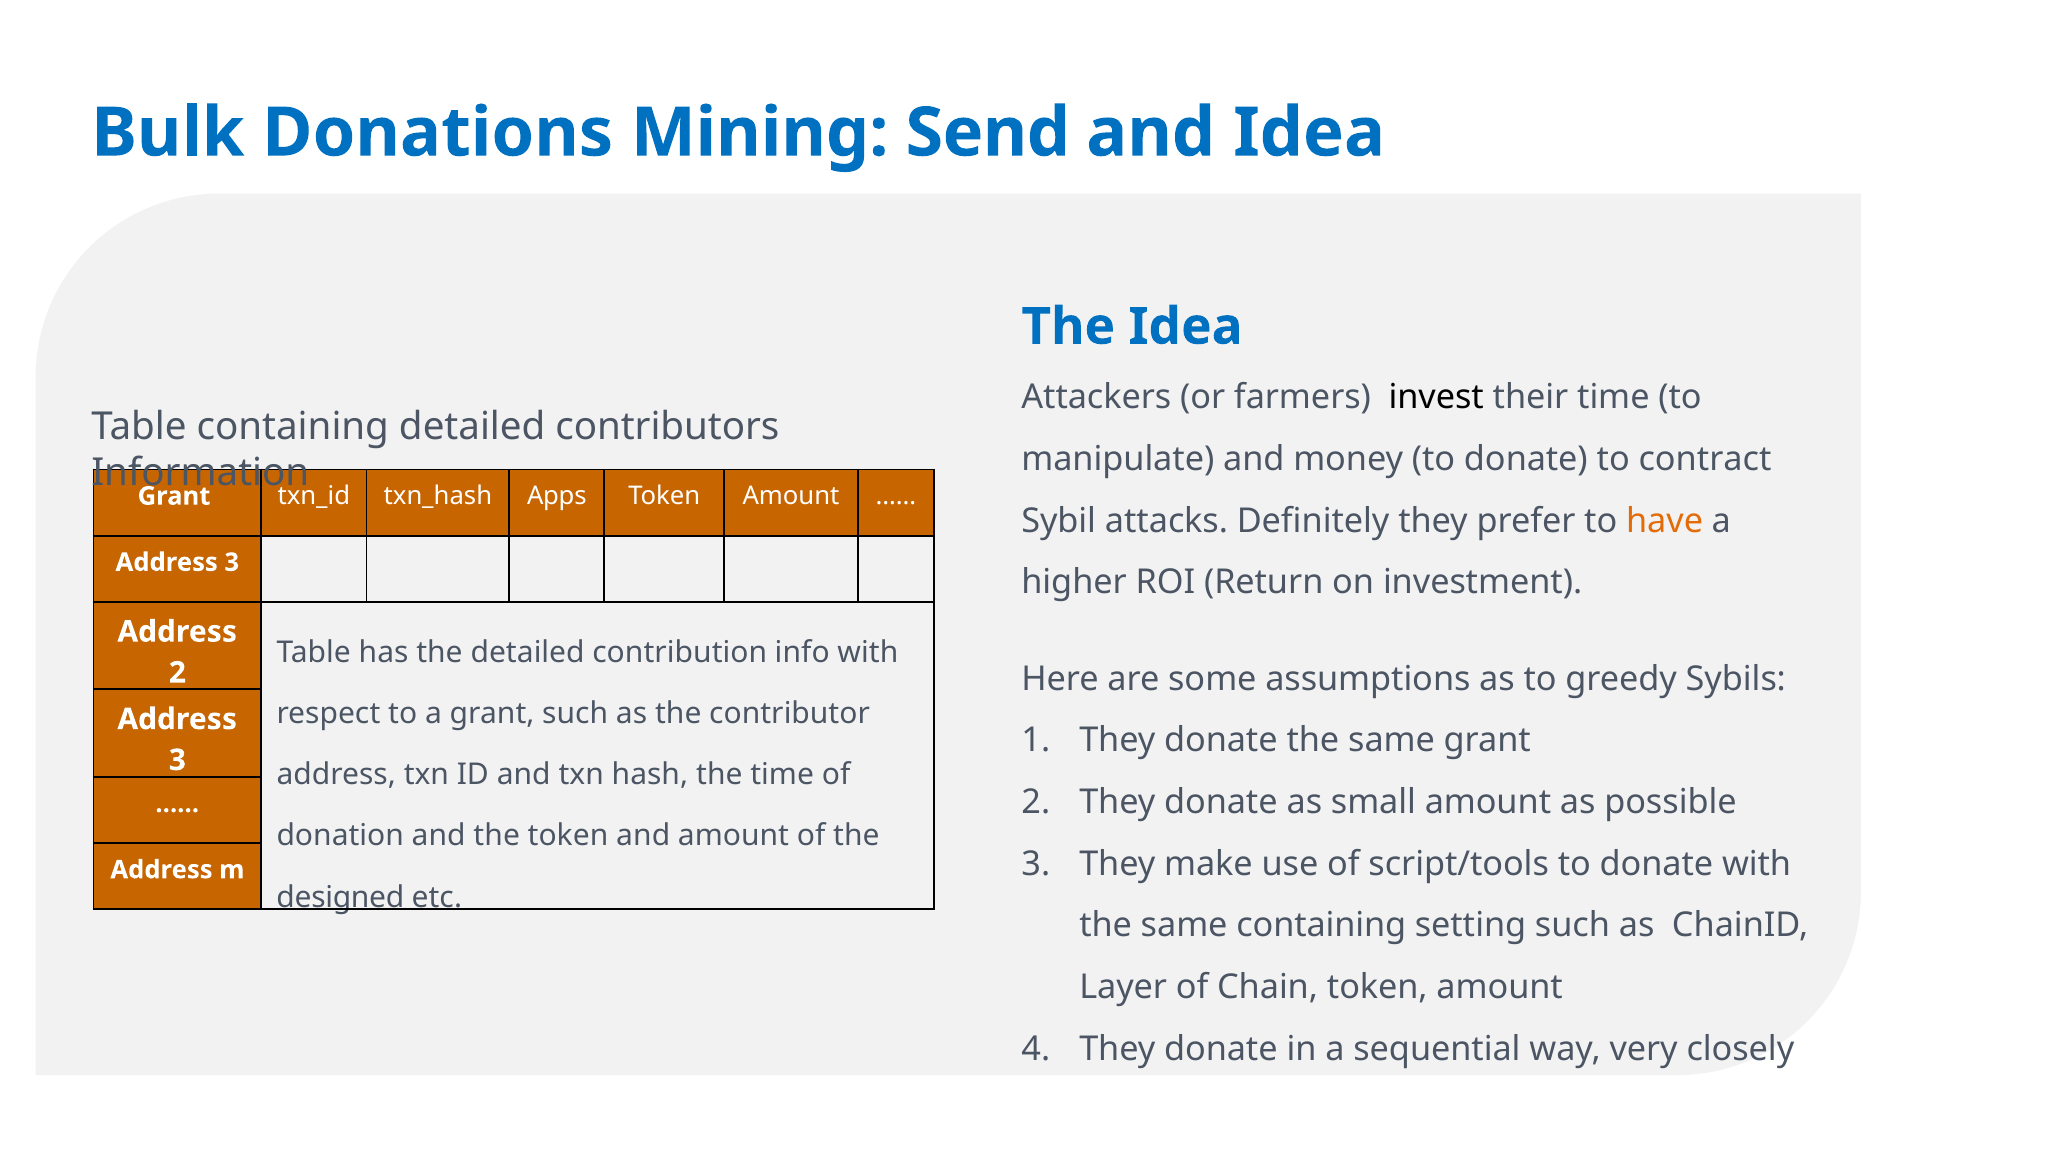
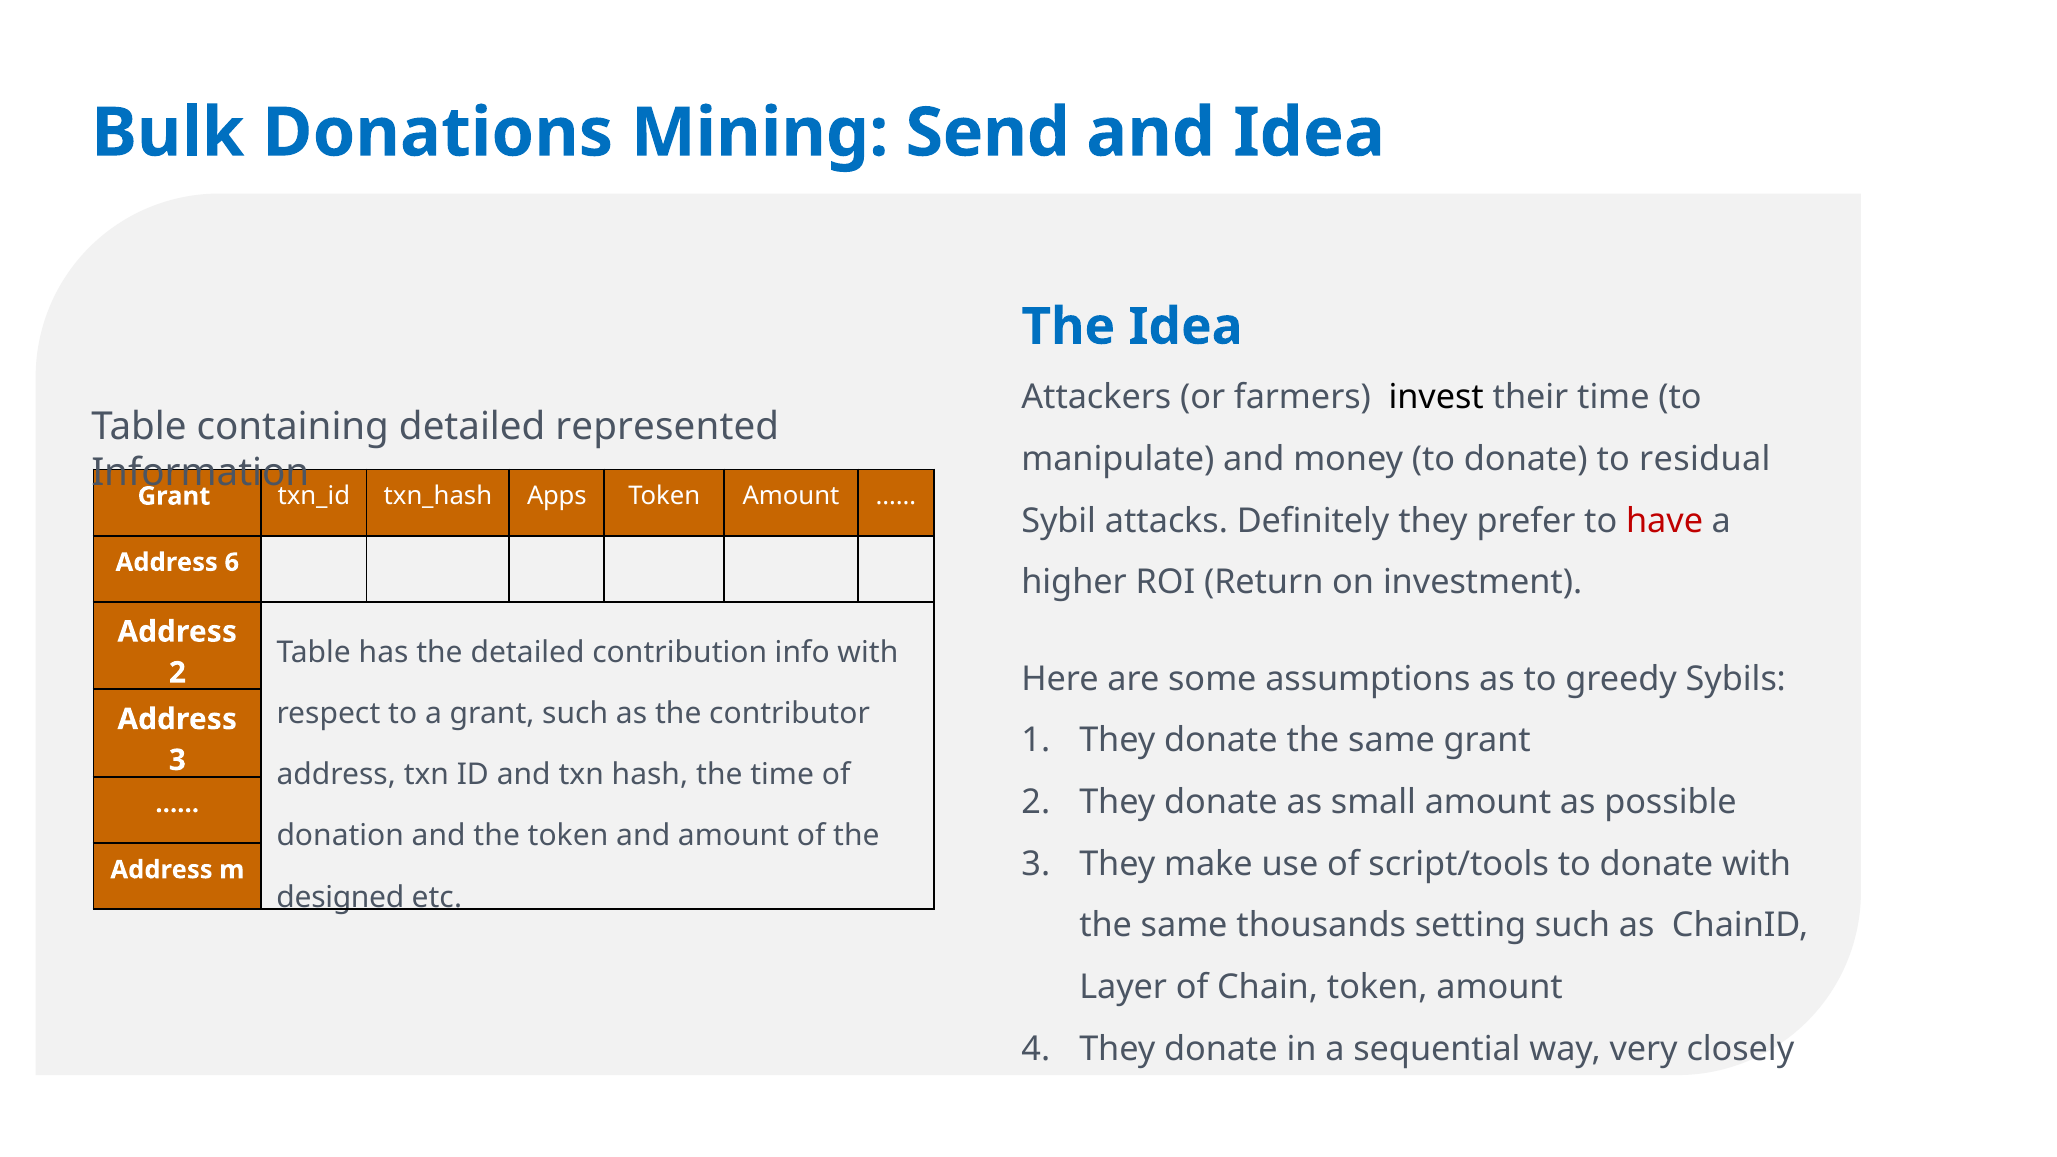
contributors: contributors -> represented (667, 427)
contract: contract -> residual (1705, 459)
have colour: orange -> red (1665, 521)
3: 3 -> 6 (232, 562)
same containing: containing -> thousands (1321, 926)
